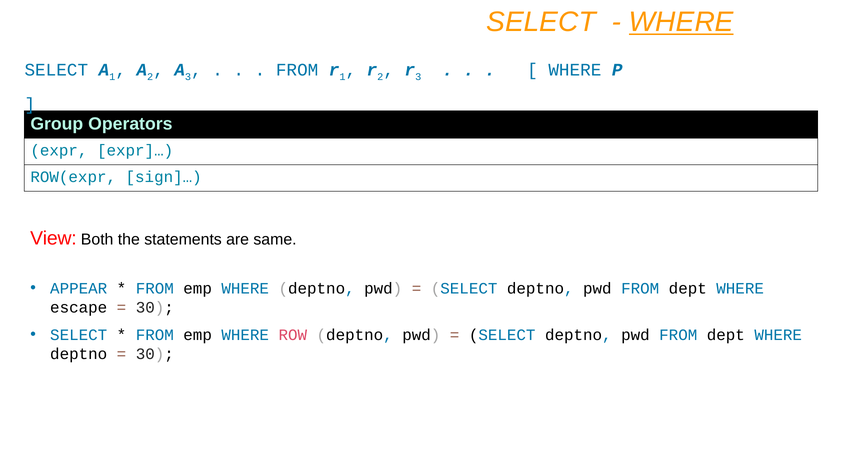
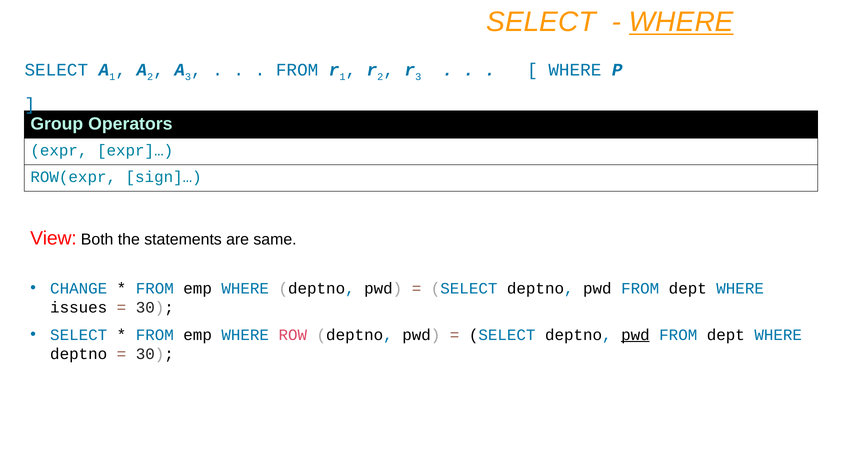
APPEAR: APPEAR -> CHANGE (79, 288)
escape: escape -> issues (79, 307)
pwd underline: none -> present (635, 335)
